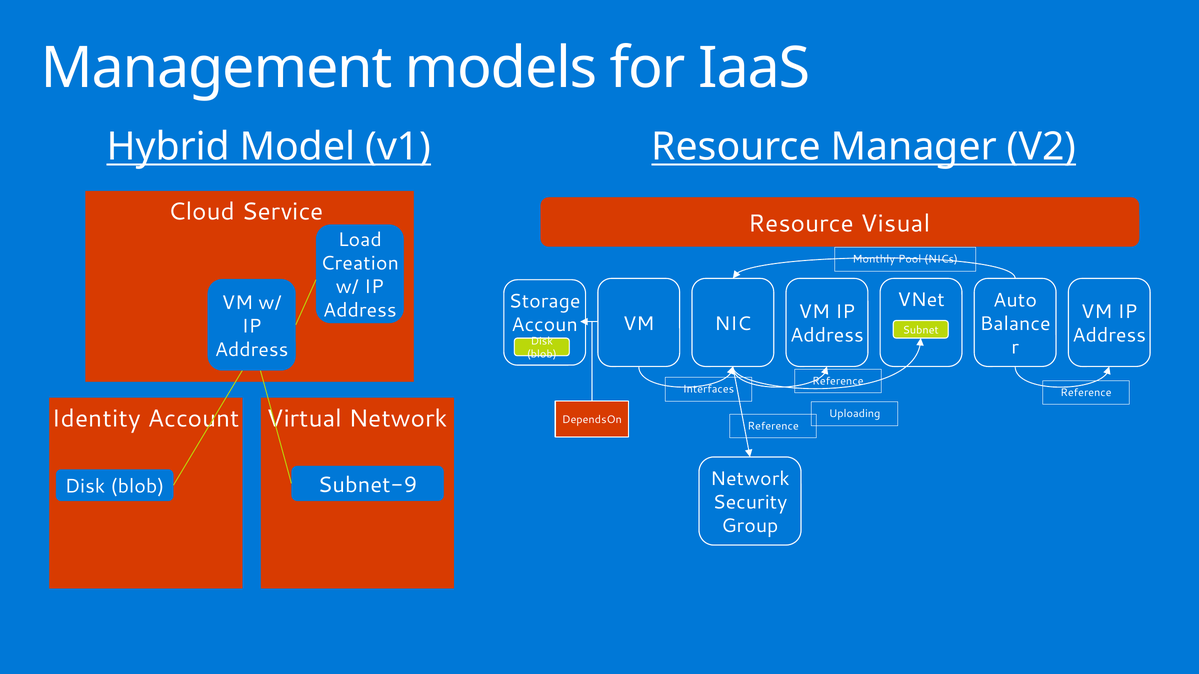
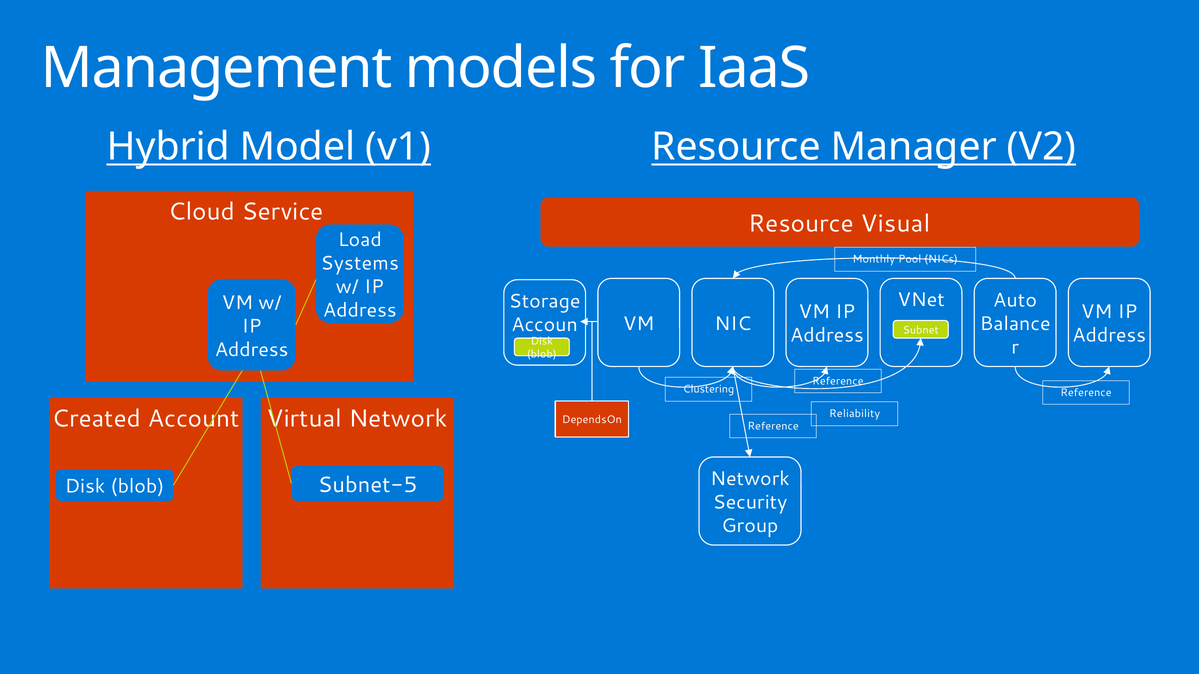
Creation: Creation -> Systems (360, 264)
Interfaces: Interfaces -> Clustering (709, 390)
Identity: Identity -> Created (96, 419)
Uploading: Uploading -> Reliability (855, 414)
Subnet-9: Subnet-9 -> Subnet-5 (368, 485)
